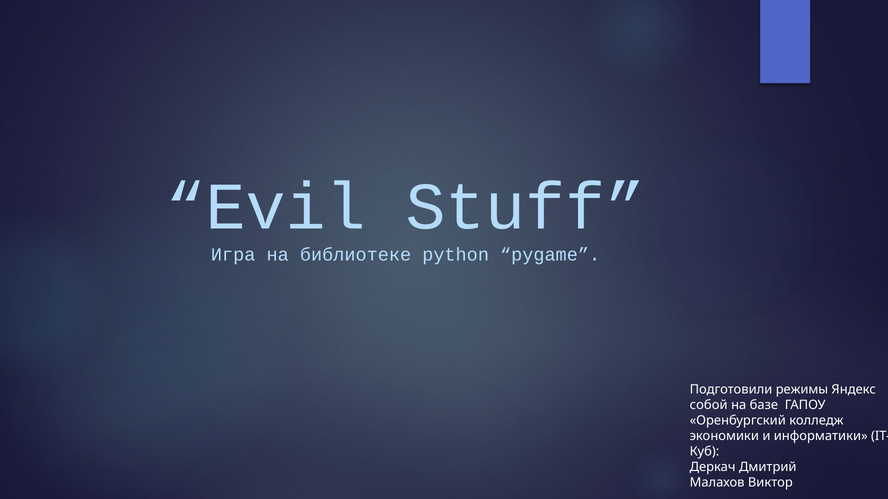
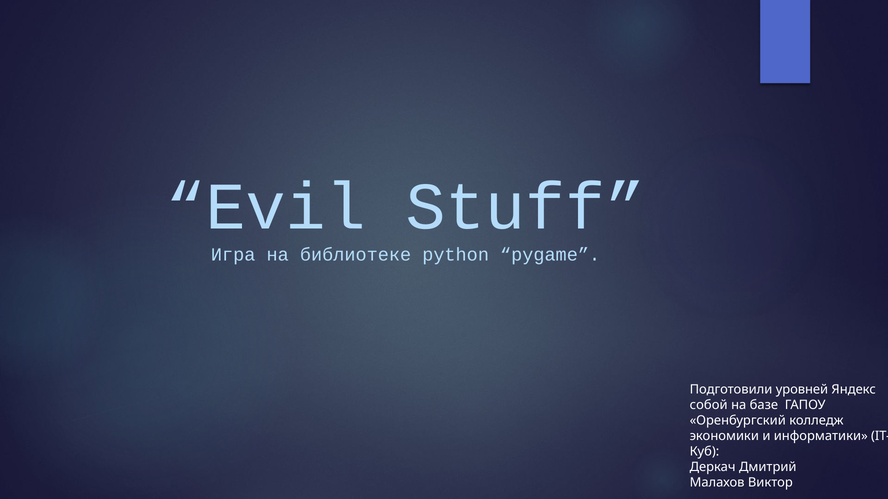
режимы: режимы -> уровней (802, 390)
